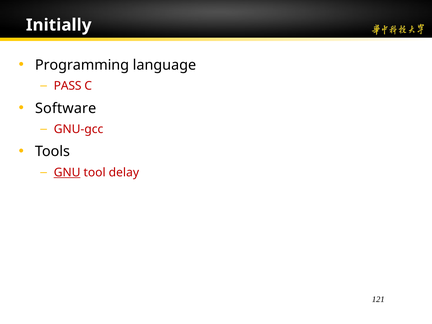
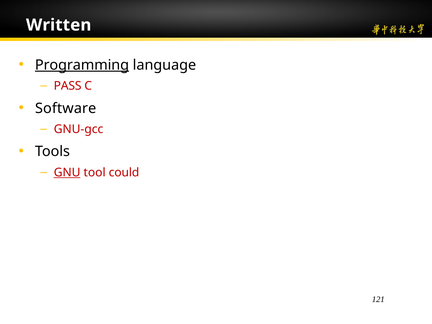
Initially: Initially -> Written (59, 25)
Programming underline: none -> present (82, 65)
delay: delay -> could (124, 173)
